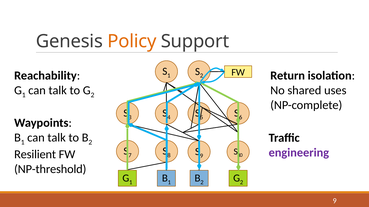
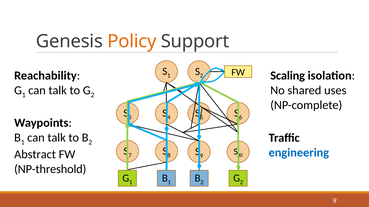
Return: Return -> Scaling (288, 76)
engineering colour: purple -> blue (299, 153)
Resilient: Resilient -> Abstract (35, 155)
